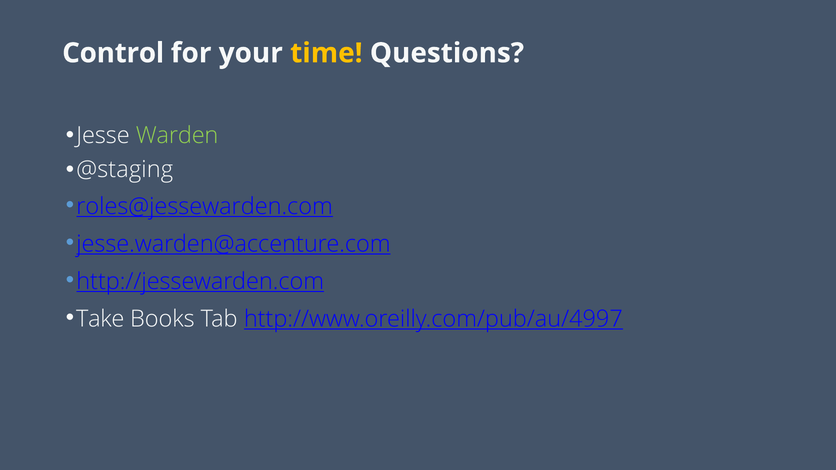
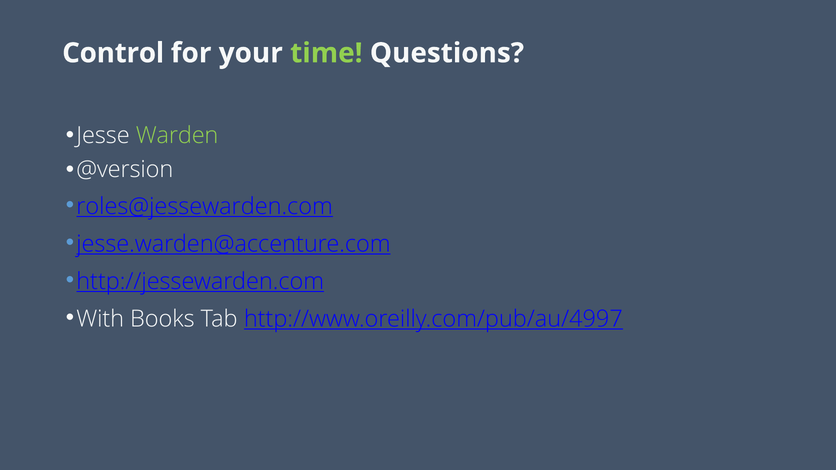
time colour: yellow -> light green (326, 53)
@staging: @staging -> @version (125, 170)
Take: Take -> With (100, 319)
